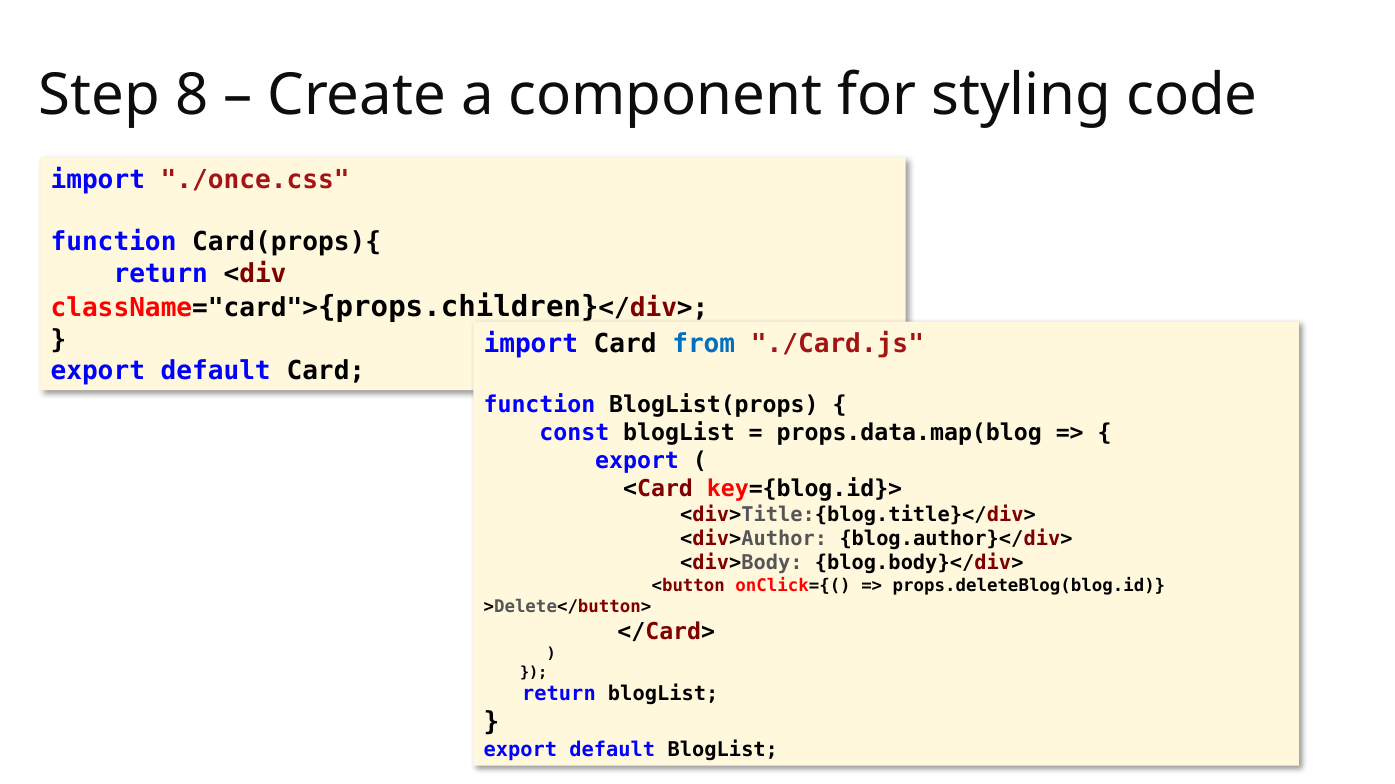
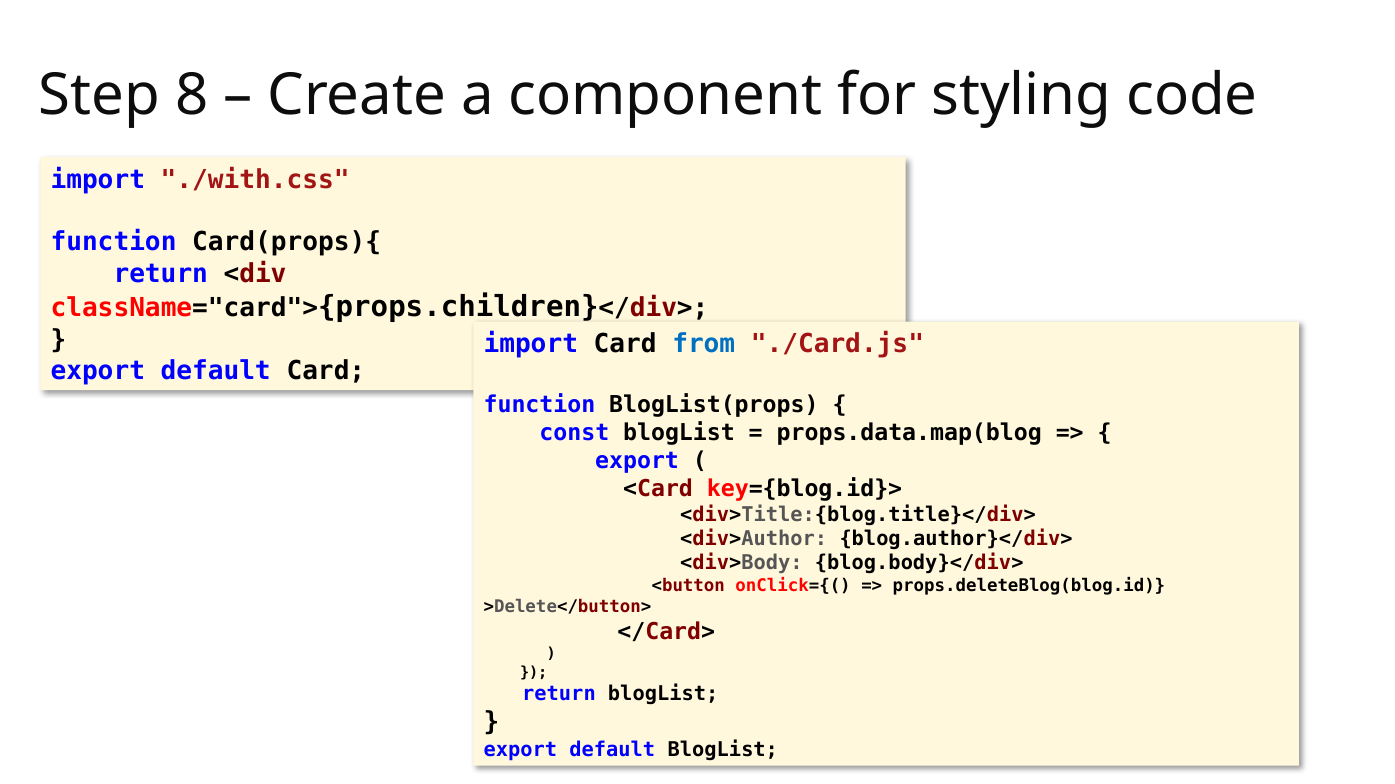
./once.css: ./once.css -> ./with.css (255, 180)
